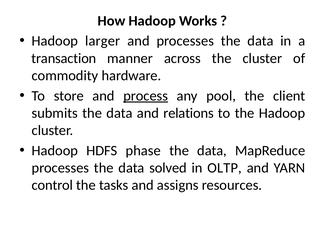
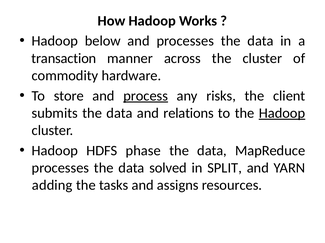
larger: larger -> below (103, 41)
pool: pool -> risks (221, 96)
Hadoop underline: none -> present (282, 113)
OLTP: OLTP -> SPLIT (225, 168)
control: control -> adding (52, 186)
